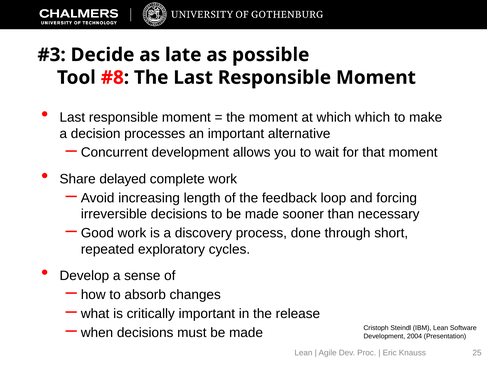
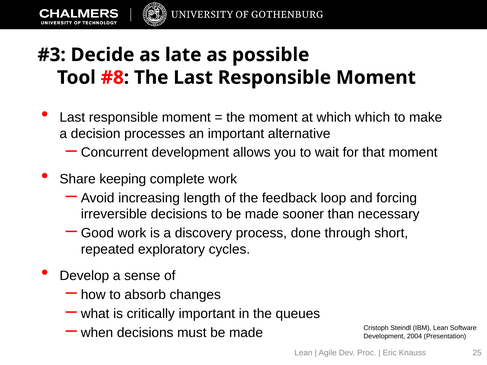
delayed: delayed -> keeping (123, 179)
release: release -> queues (298, 314)
